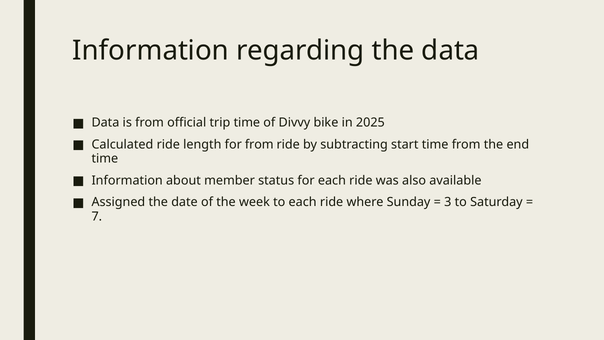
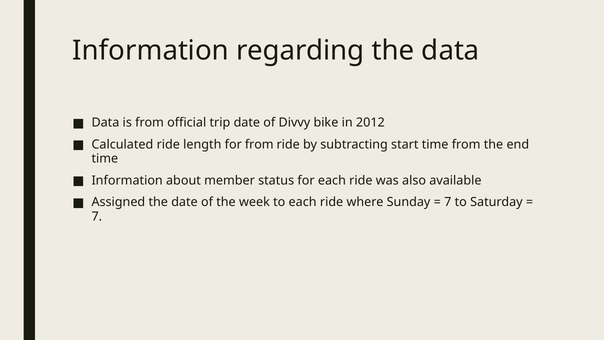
trip time: time -> date (247, 123)
2025: 2025 -> 2012 (370, 123)
3: 3 -> 7 (448, 202)
